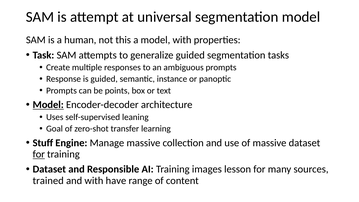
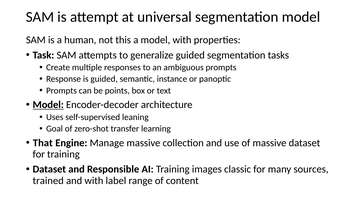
Stuff: Stuff -> That (43, 143)
for underline: present -> none (39, 154)
lesson: lesson -> classic (238, 169)
have: have -> label (116, 181)
